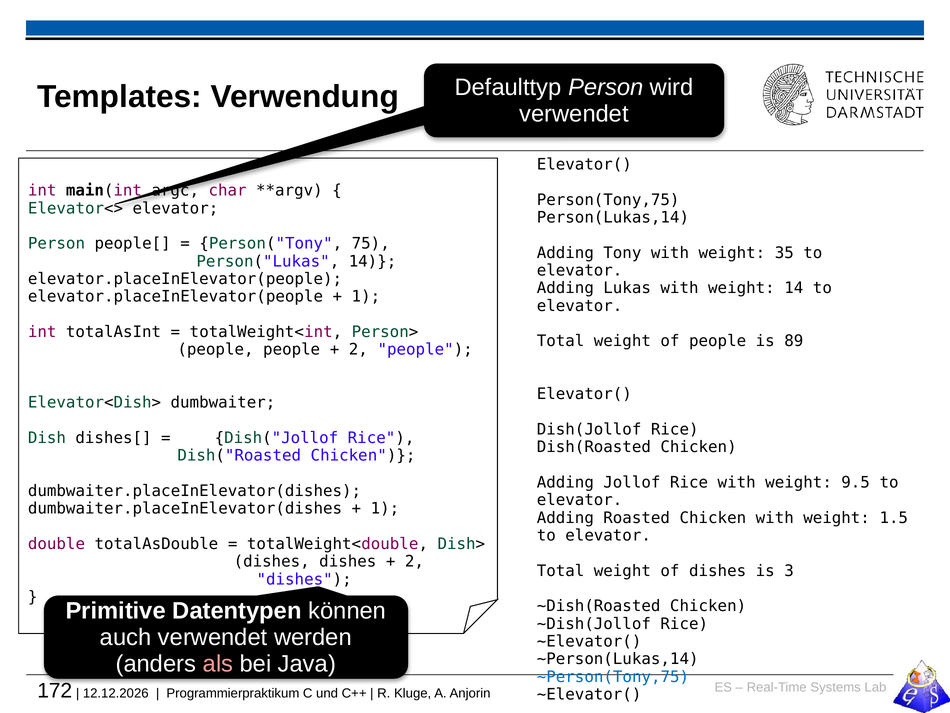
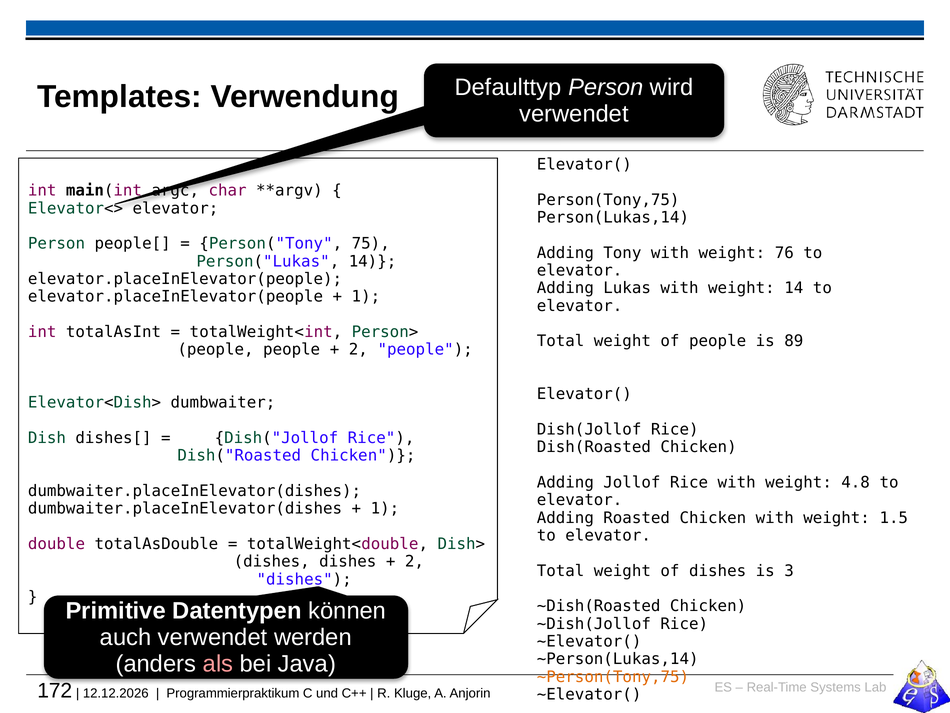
35: 35 -> 76 (784, 253)
9.5: 9.5 -> 4.8 (856, 482)
~Person(Tony,75 colour: blue -> orange (613, 676)
